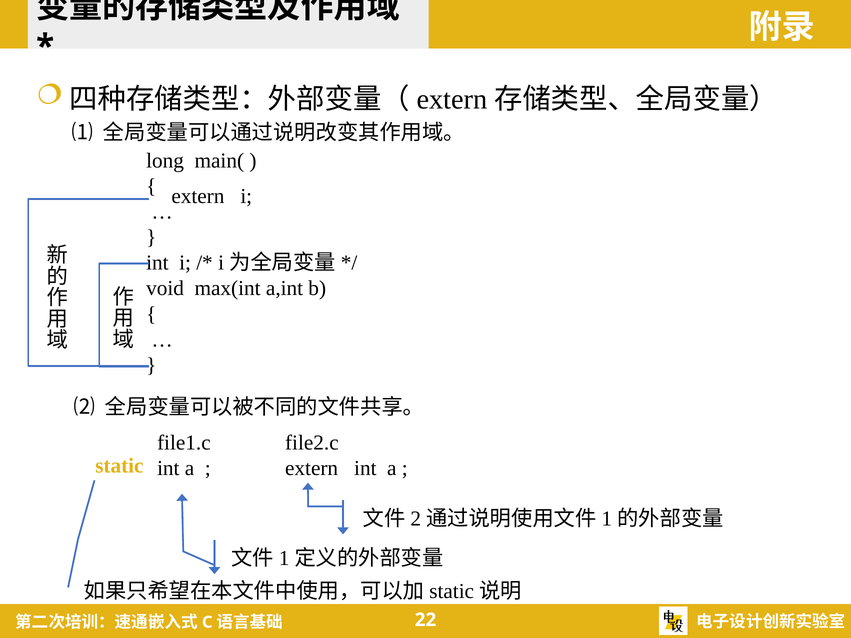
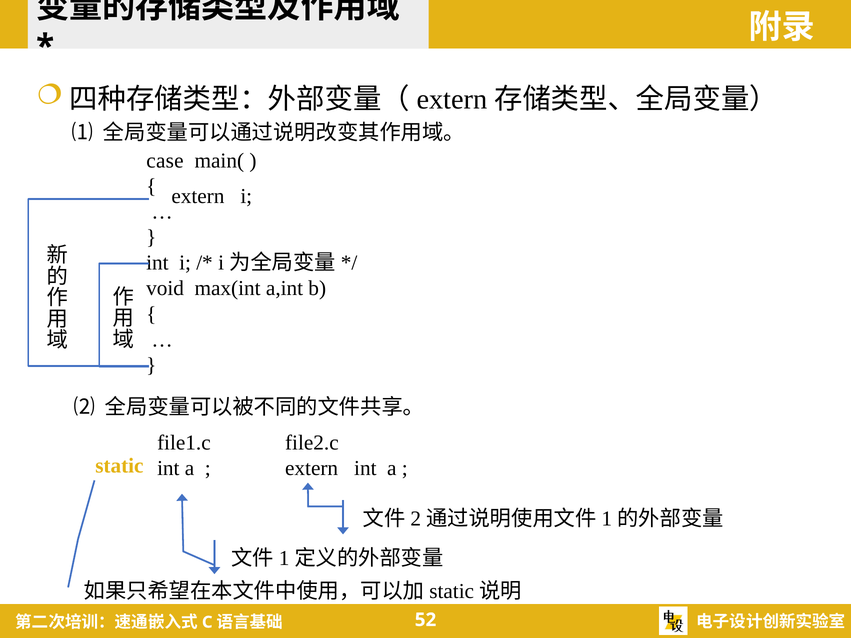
long: long -> case (165, 161)
22: 22 -> 52 (426, 620)
